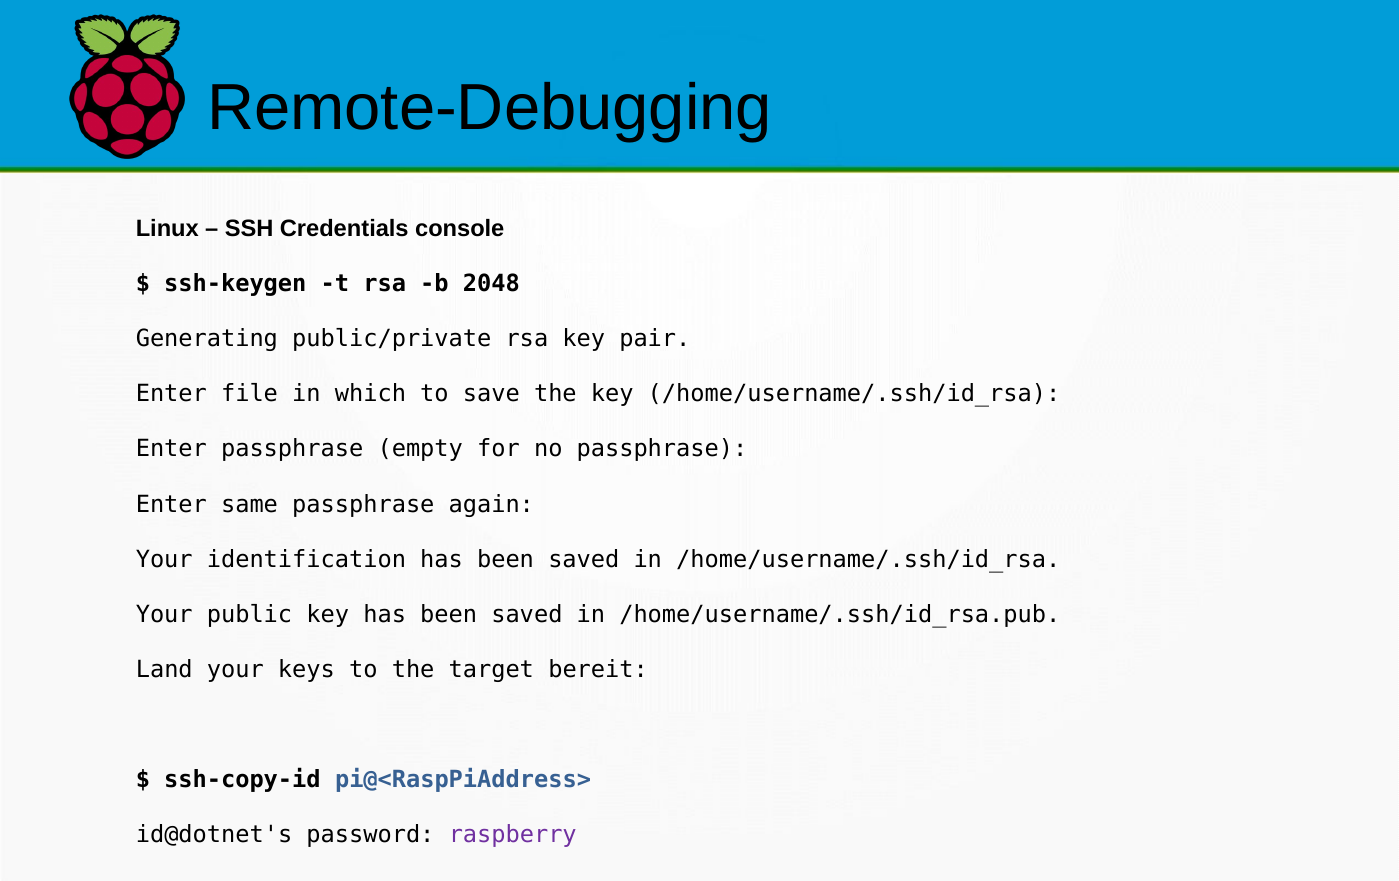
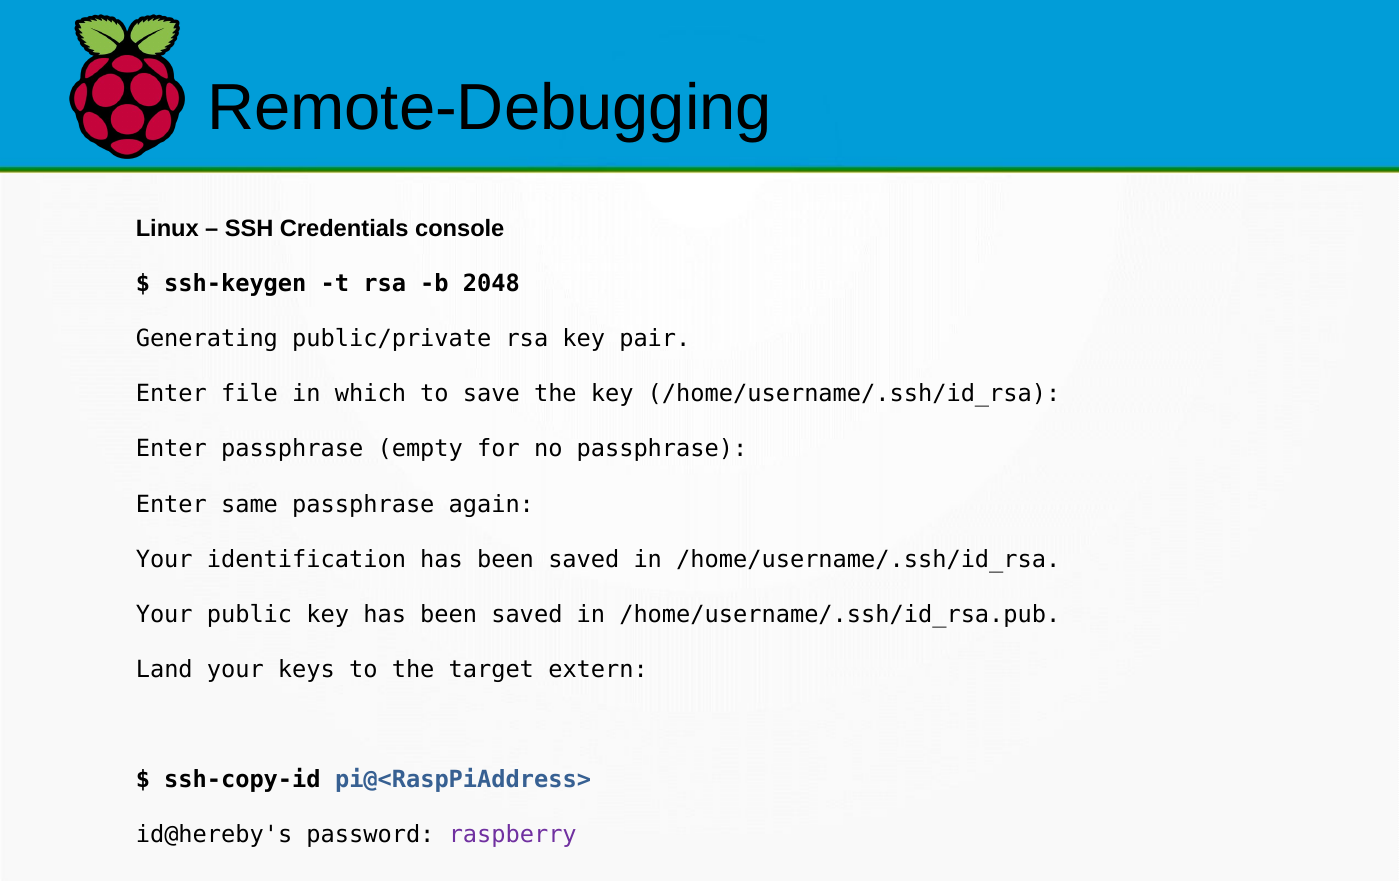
bereit: bereit -> extern (598, 670)
id@dotnet's: id@dotnet's -> id@hereby's (214, 835)
